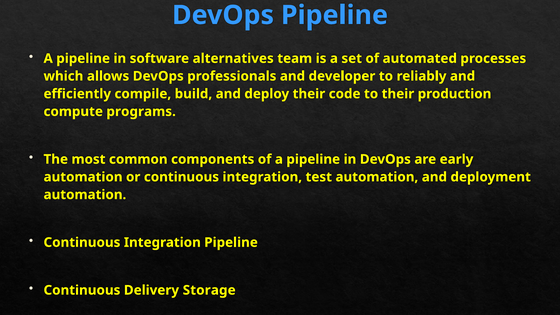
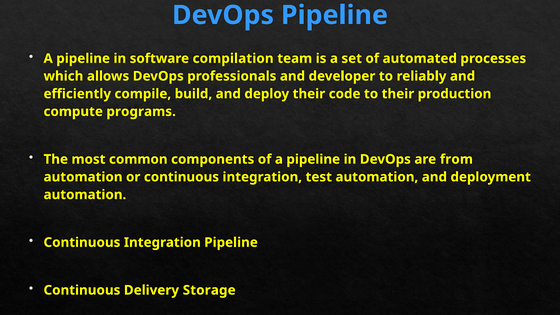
alternatives: alternatives -> compilation (233, 58)
early: early -> from (456, 159)
